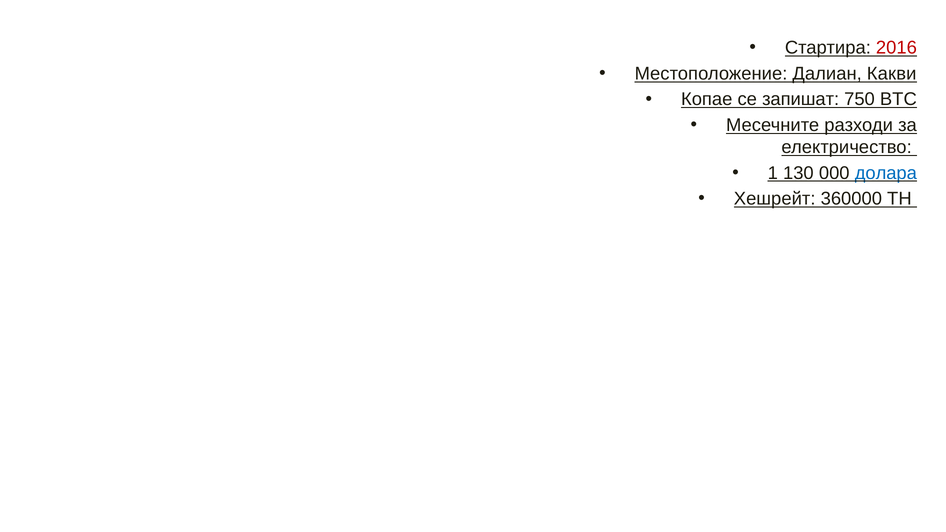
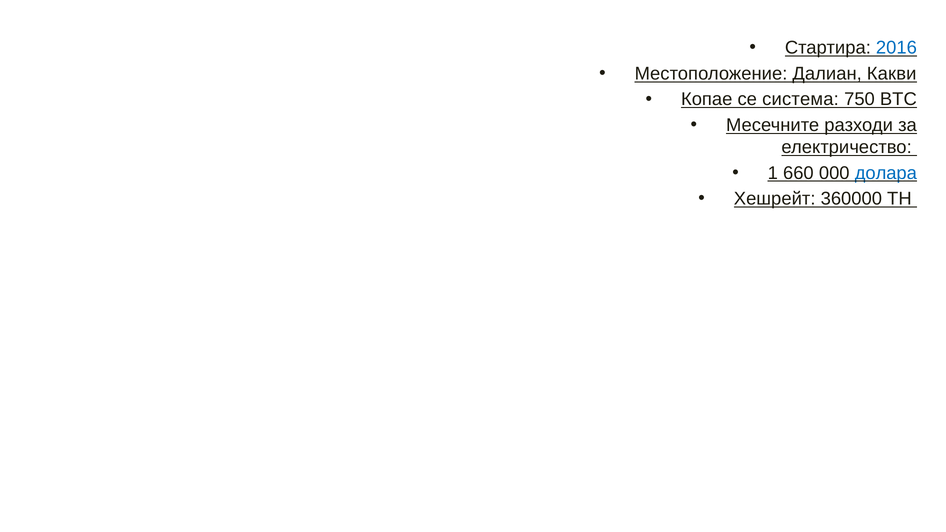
2016 colour: red -> blue (896, 48)
запишат: запишат -> система (800, 99)
130: 130 -> 660 (798, 173)
